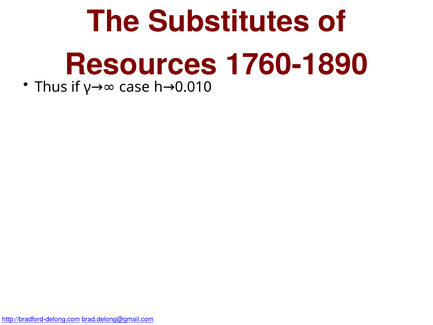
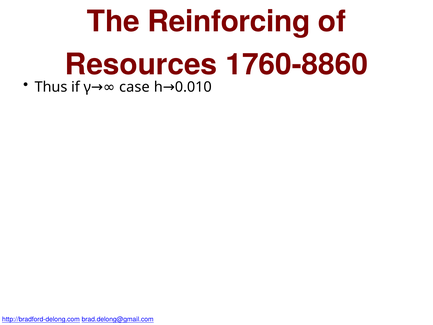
Substitutes: Substitutes -> Reinforcing (229, 22)
1760-1890: 1760-1890 -> 1760-8860 (297, 64)
